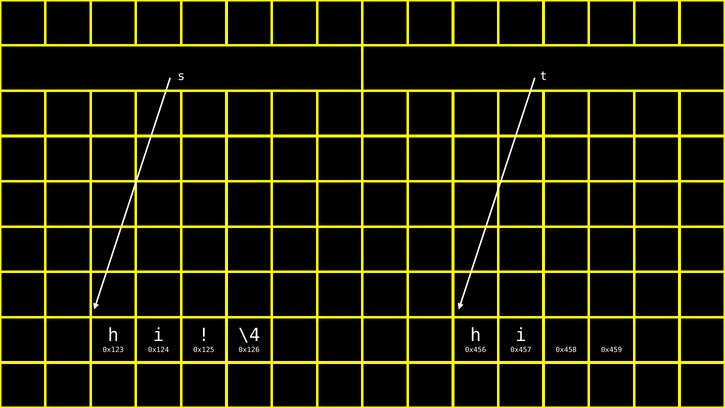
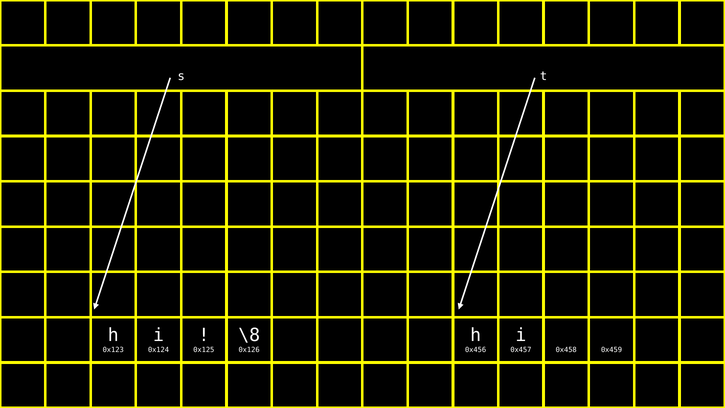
\4: \4 -> \8 (249, 335)
